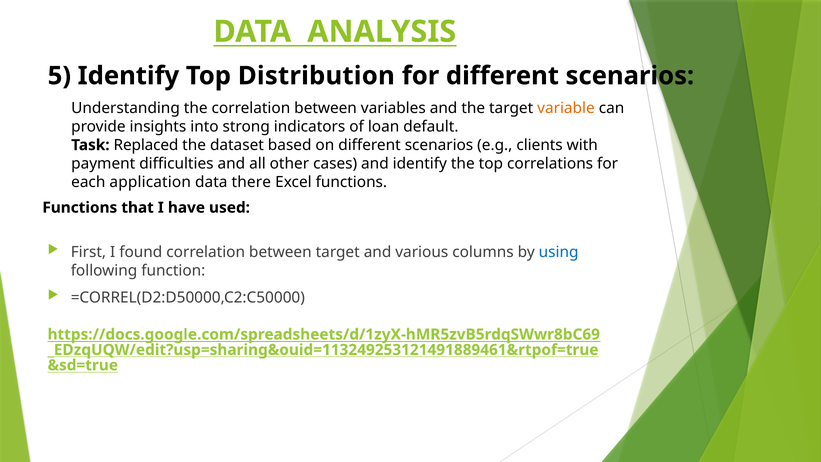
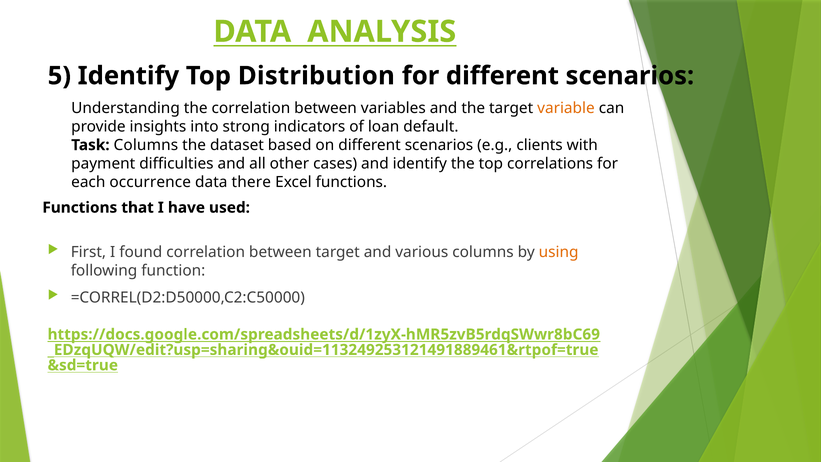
Task Replaced: Replaced -> Columns (146, 145)
application: application -> occurrence (150, 182)
using colour: blue -> orange (559, 252)
